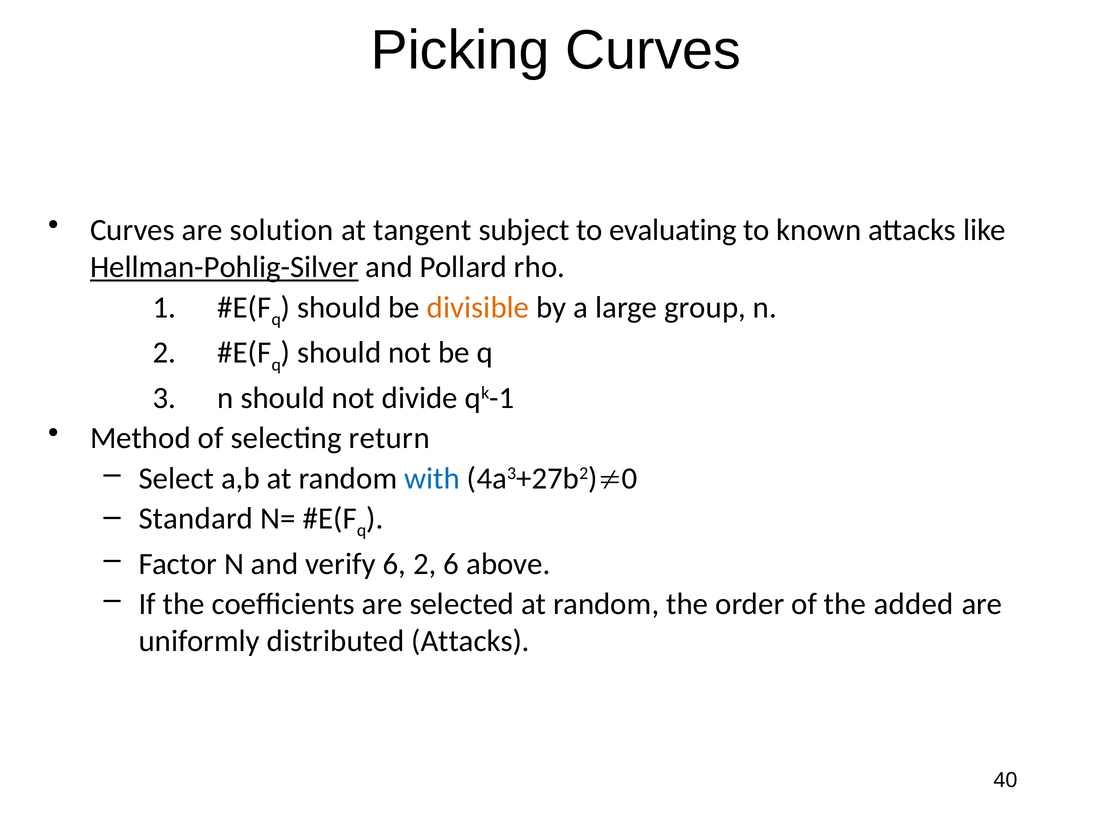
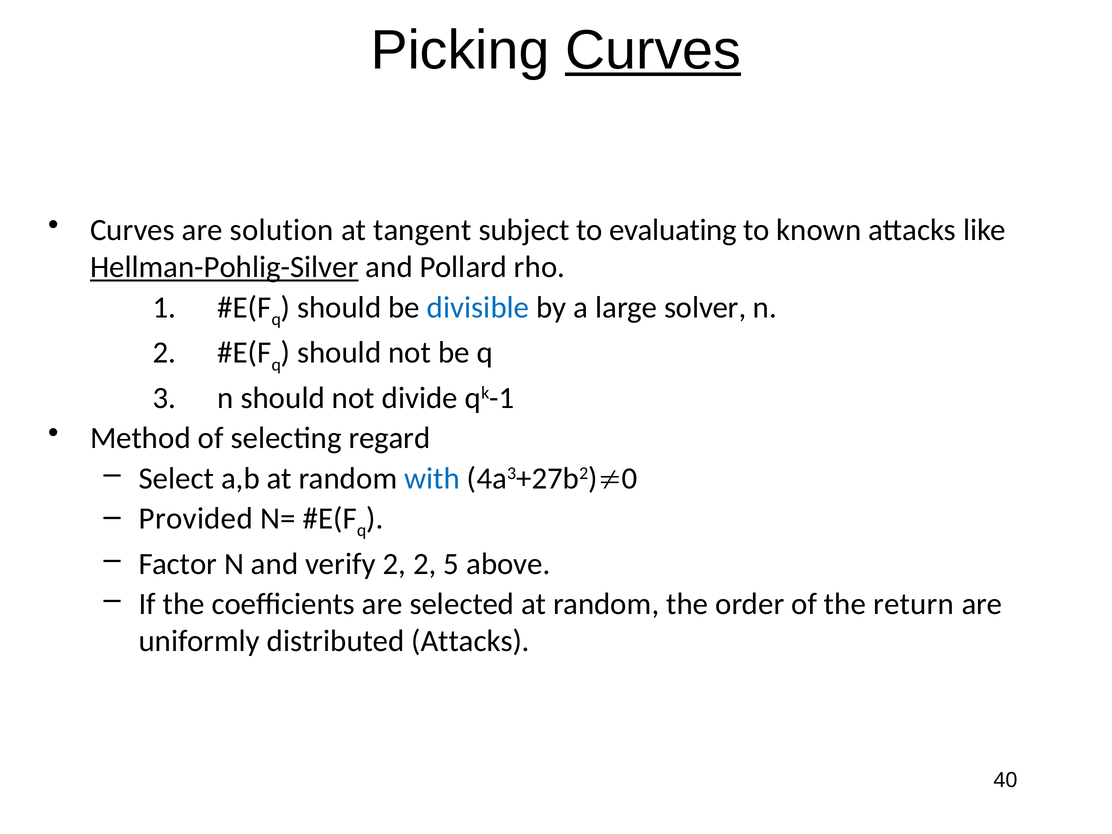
Curves underline: none -> present (653, 50)
divisible colour: orange -> blue (478, 307)
group: group -> solver (705, 307)
return: return -> regard (389, 438)
Standard: Standard -> Provided (196, 519)
verify 6: 6 -> 2 (394, 564)
2 6: 6 -> 5 (451, 564)
added: added -> return (914, 604)
